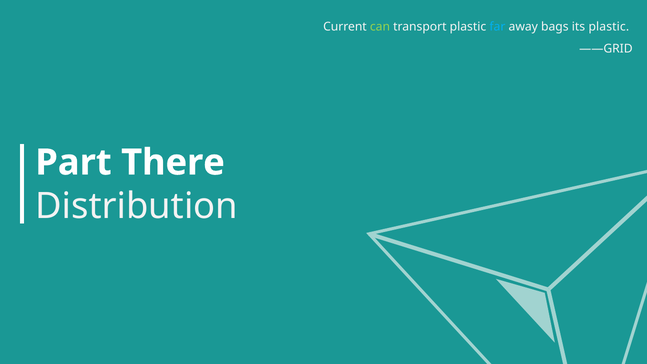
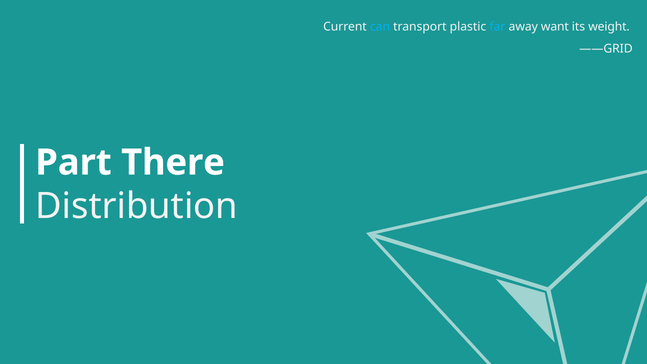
can colour: light green -> light blue (380, 27)
bags: bags -> want (555, 27)
its plastic: plastic -> weight (609, 27)
